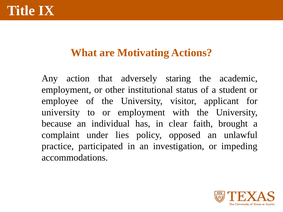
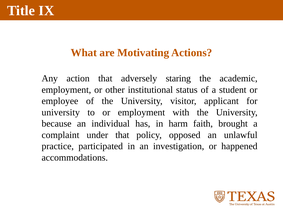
clear: clear -> harm (178, 124)
under lies: lies -> that (122, 135)
impeding: impeding -> happened (239, 146)
